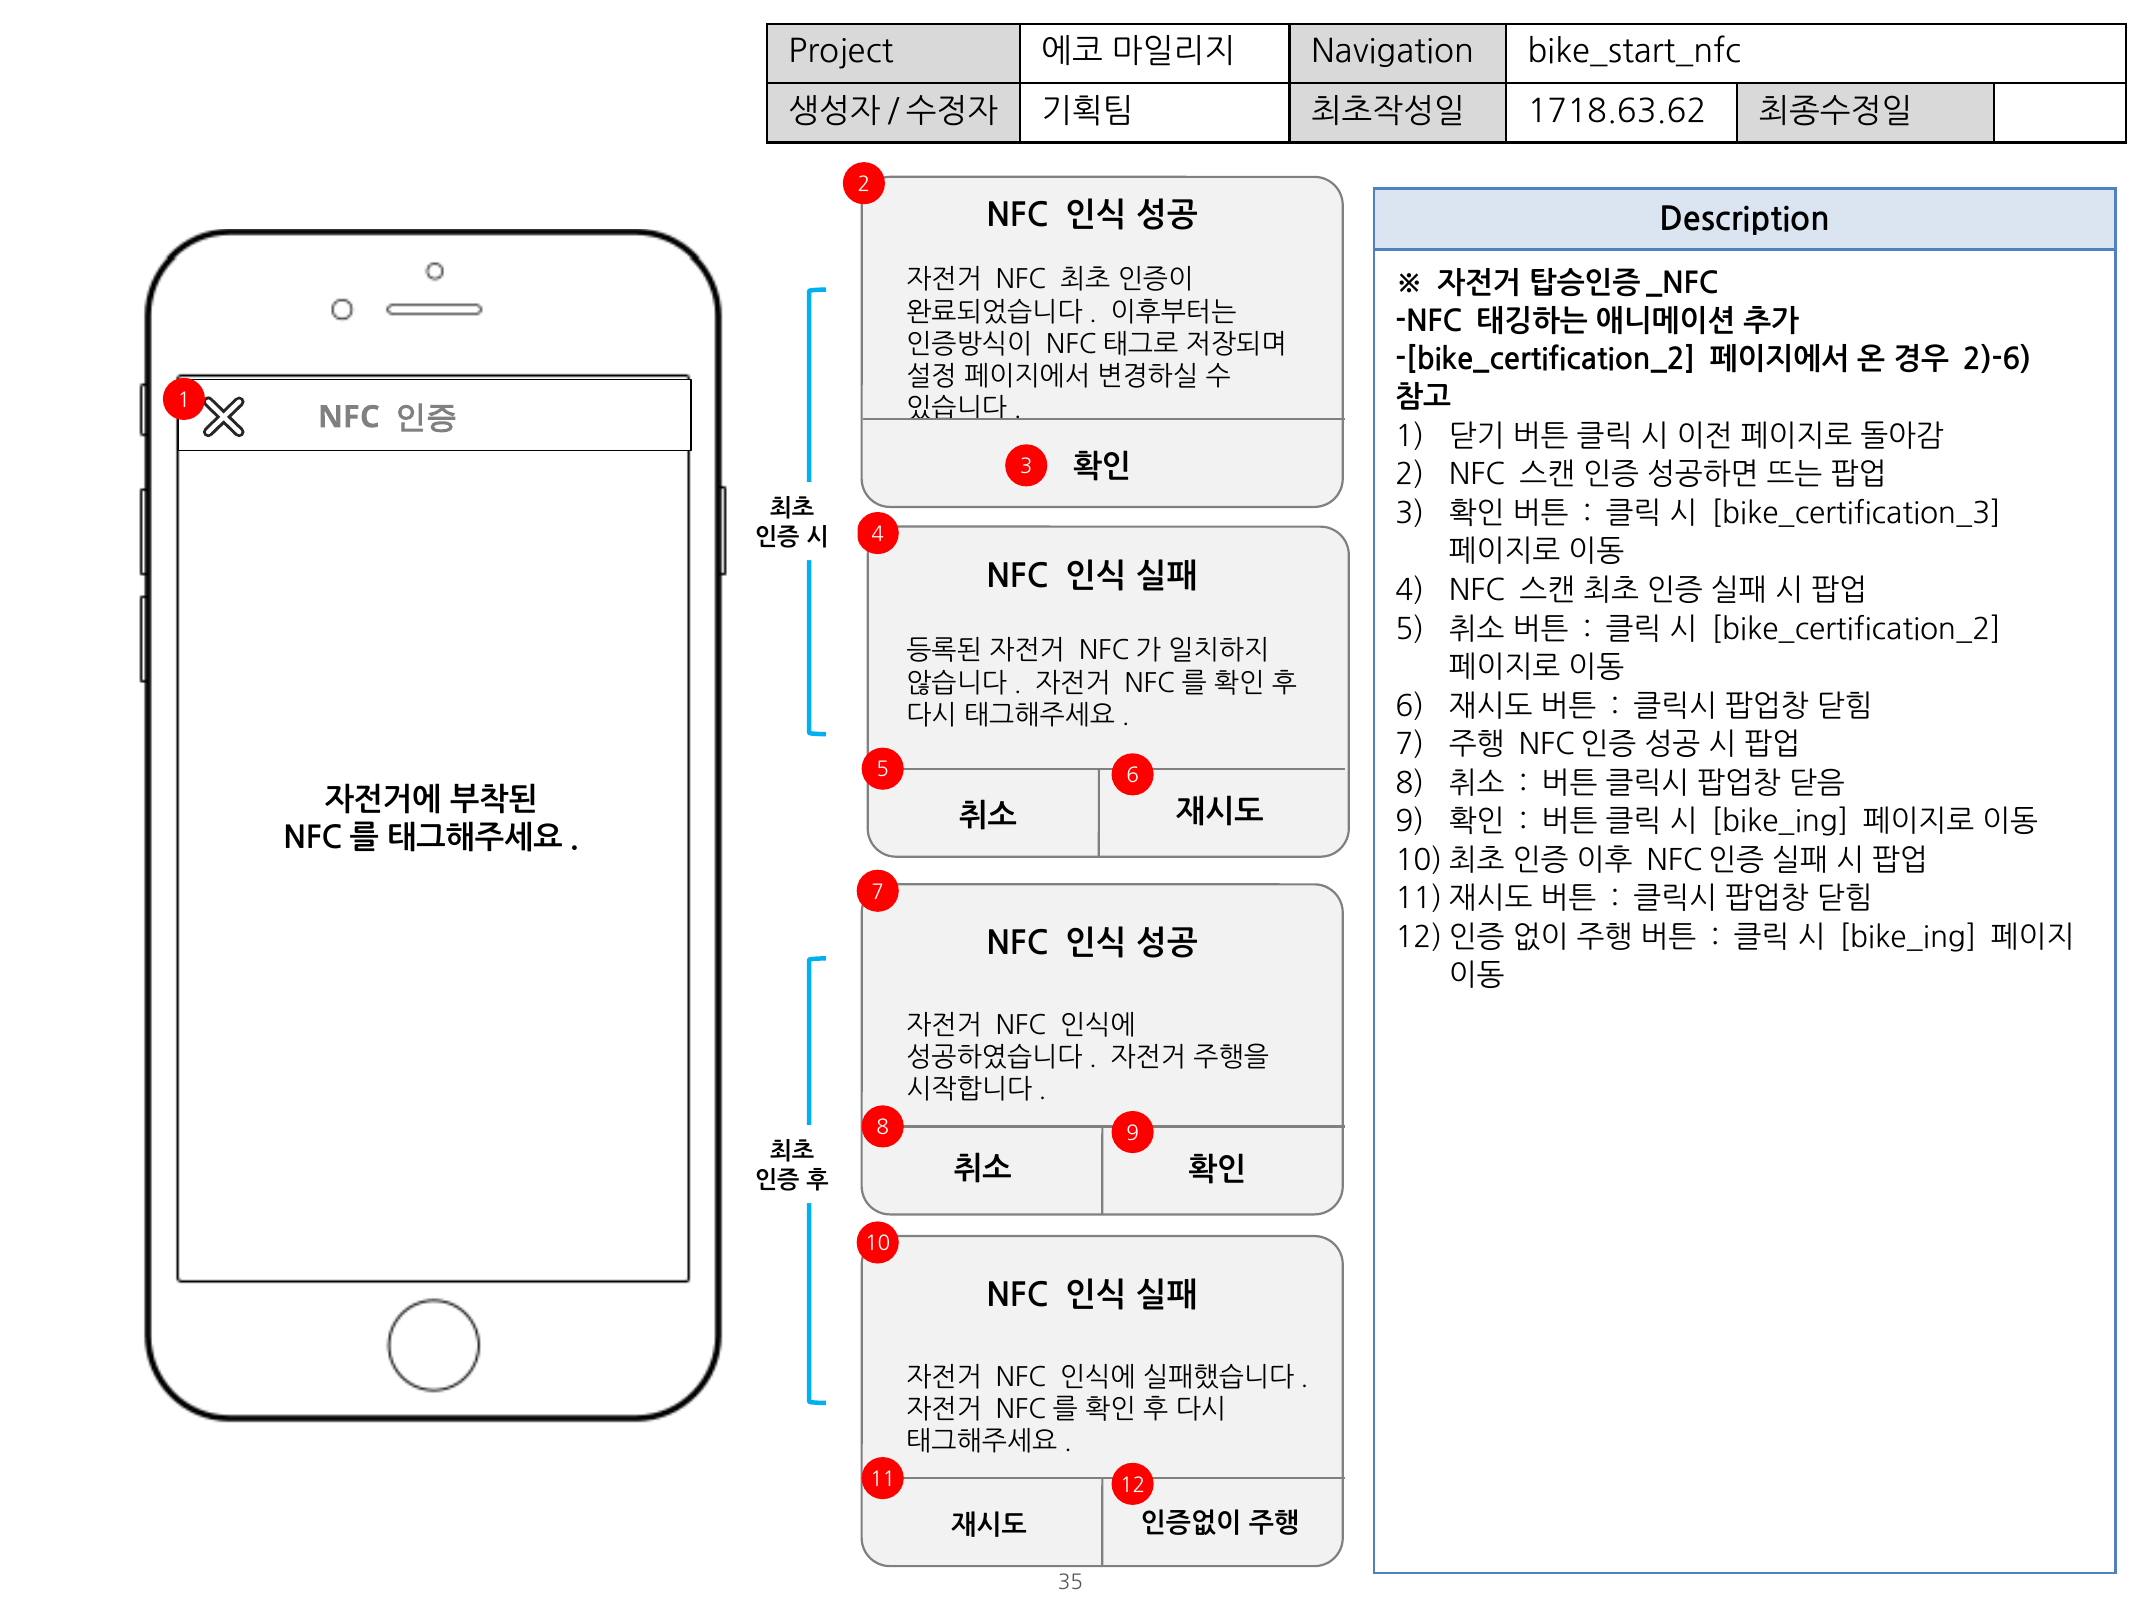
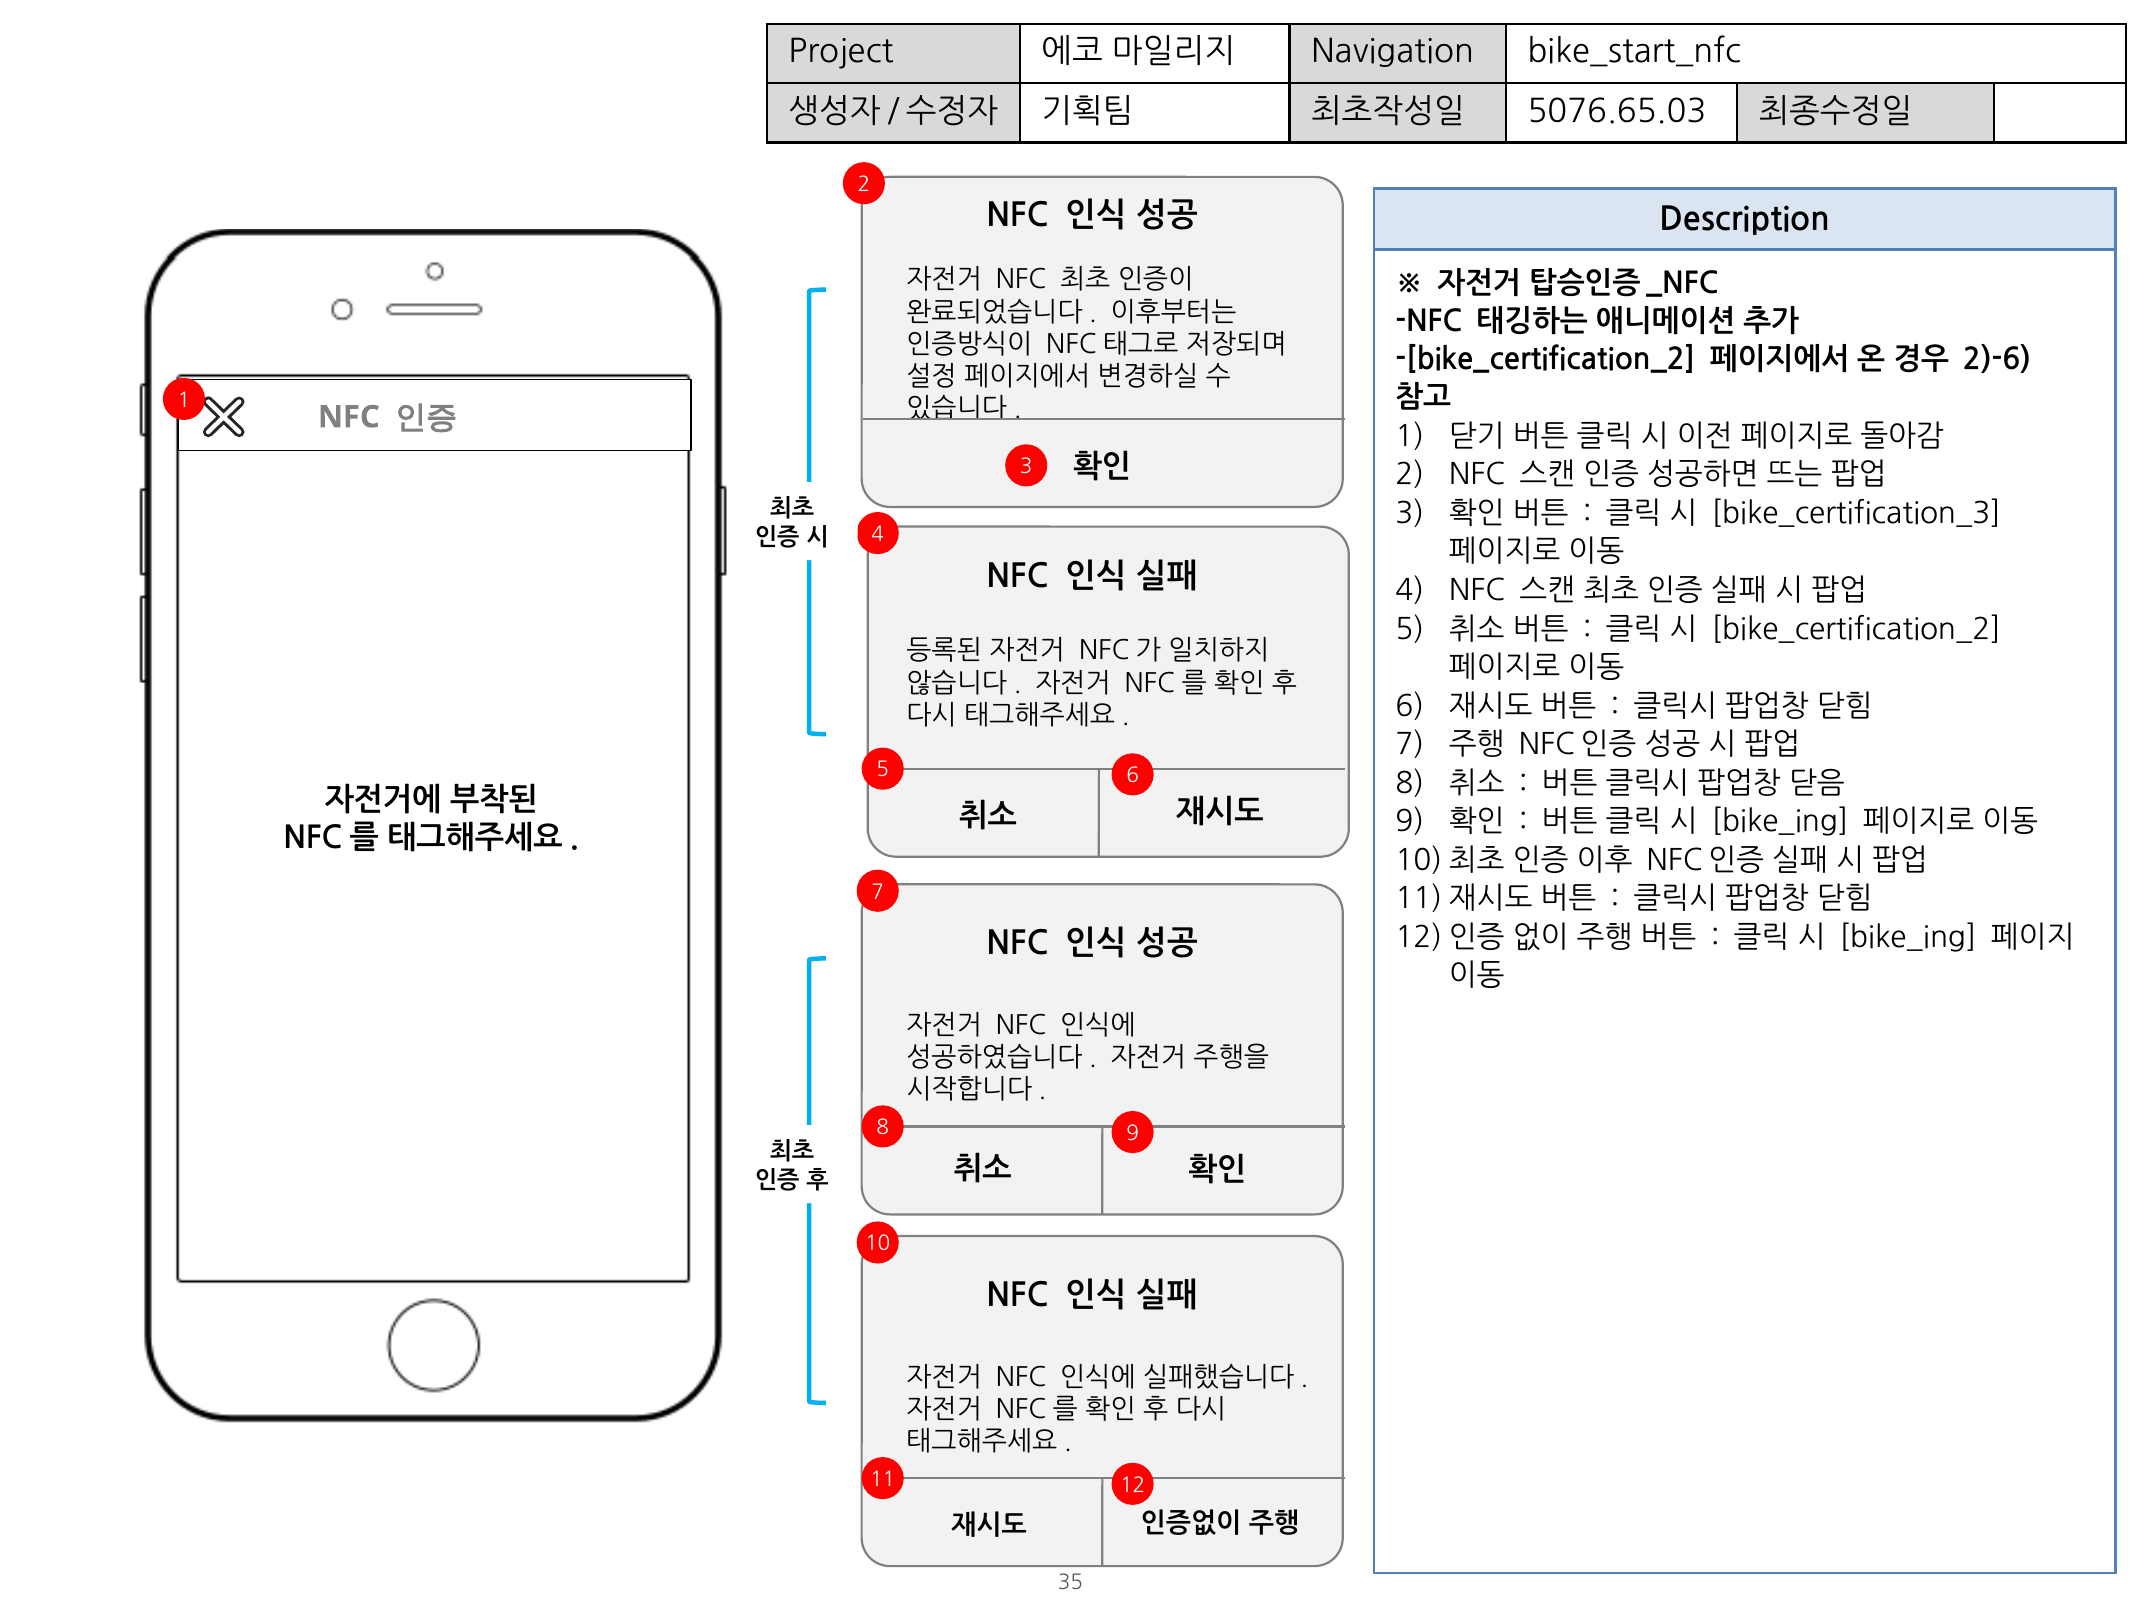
1718.63.62: 1718.63.62 -> 5076.65.03 (1617, 111)
